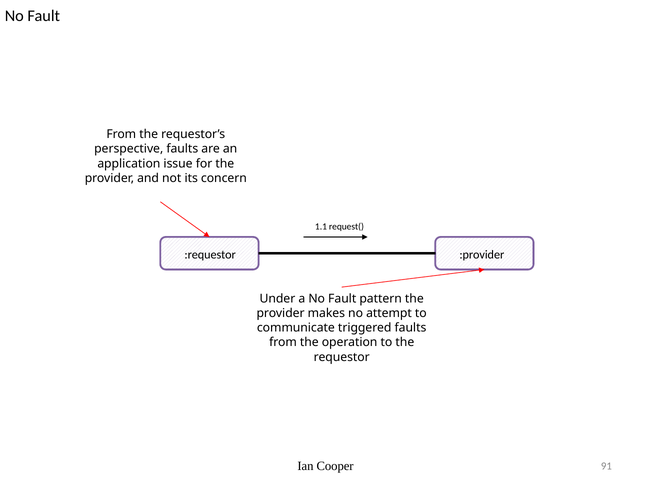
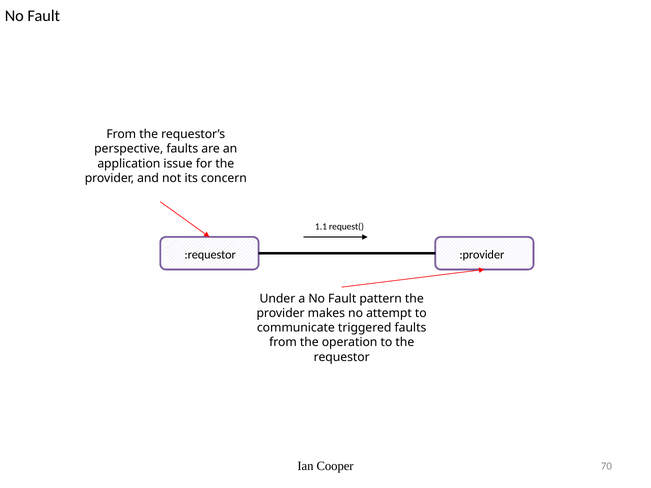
91: 91 -> 70 (606, 466)
